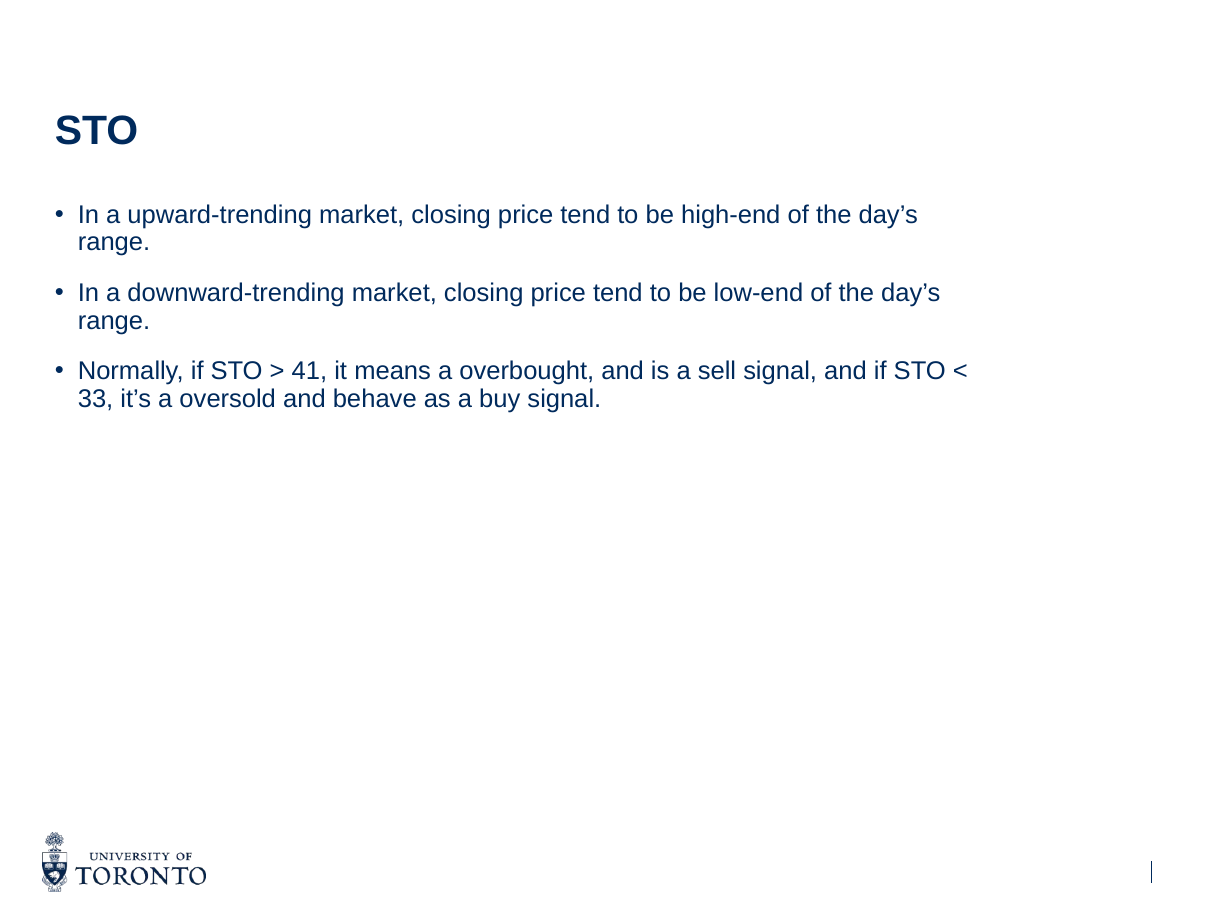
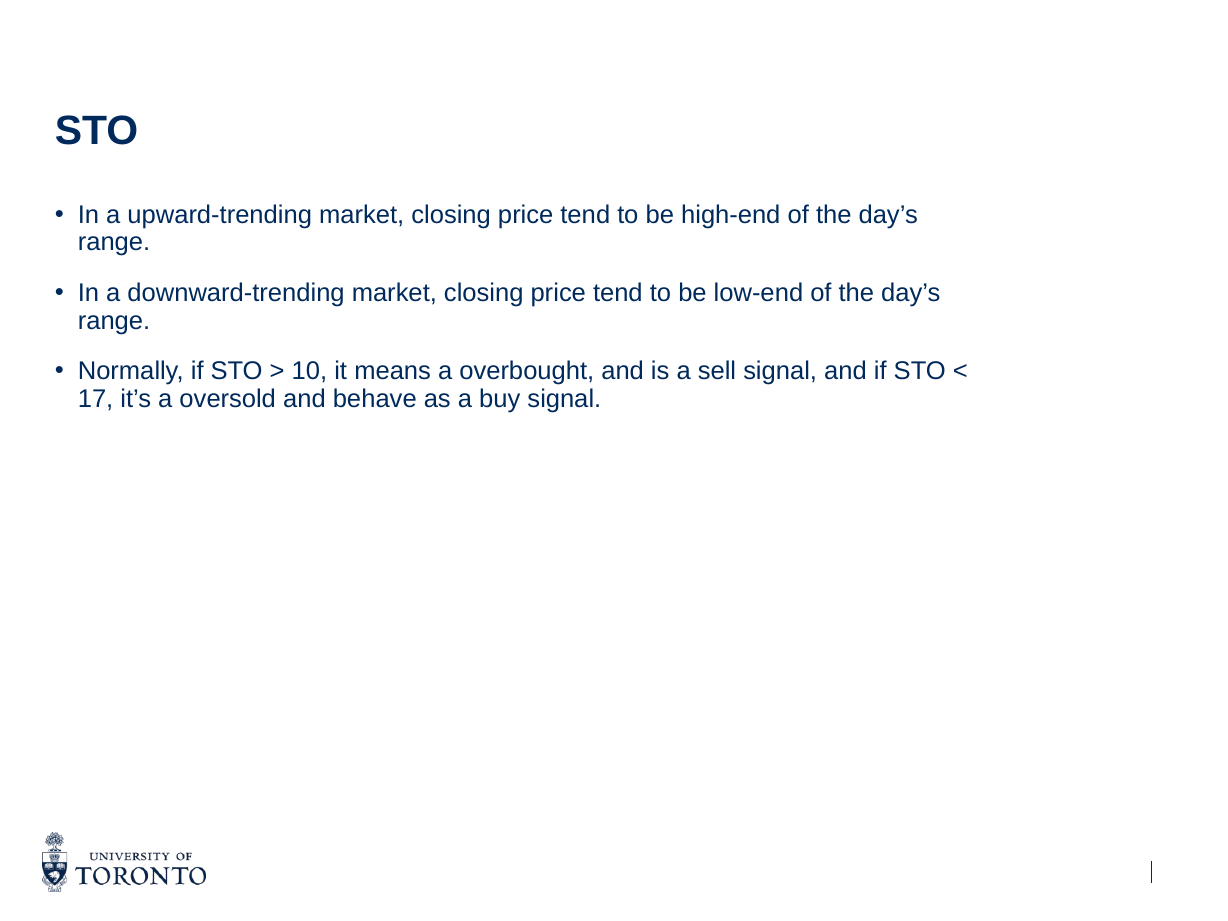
41: 41 -> 10 (310, 371)
33: 33 -> 17 (96, 399)
